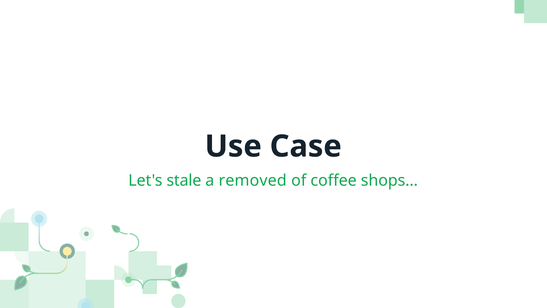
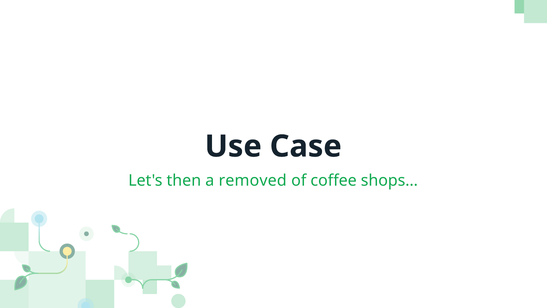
stale: stale -> then (184, 180)
